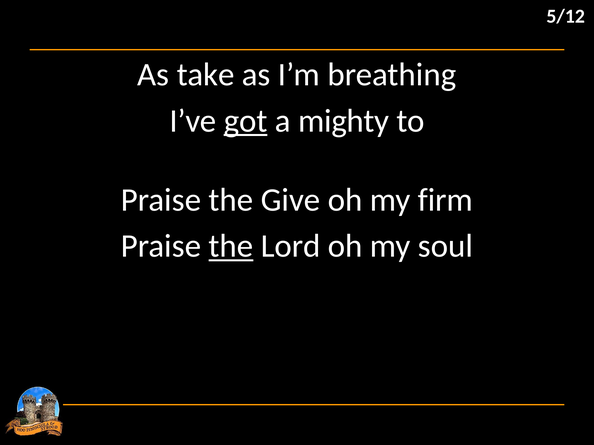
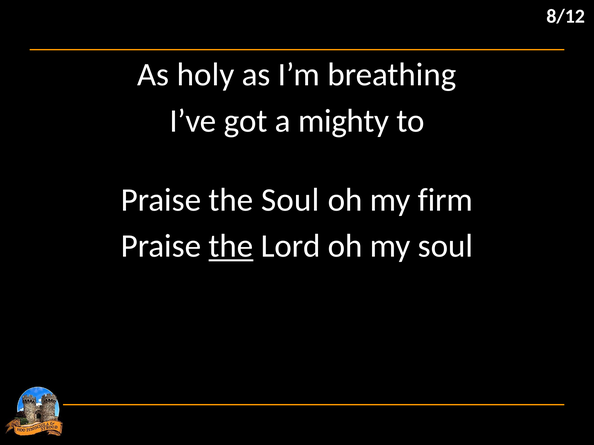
5/12: 5/12 -> 8/12 (566, 16)
take: take -> holy (205, 75)
got underline: present -> none (246, 121)
the Give: Give -> Soul (290, 200)
